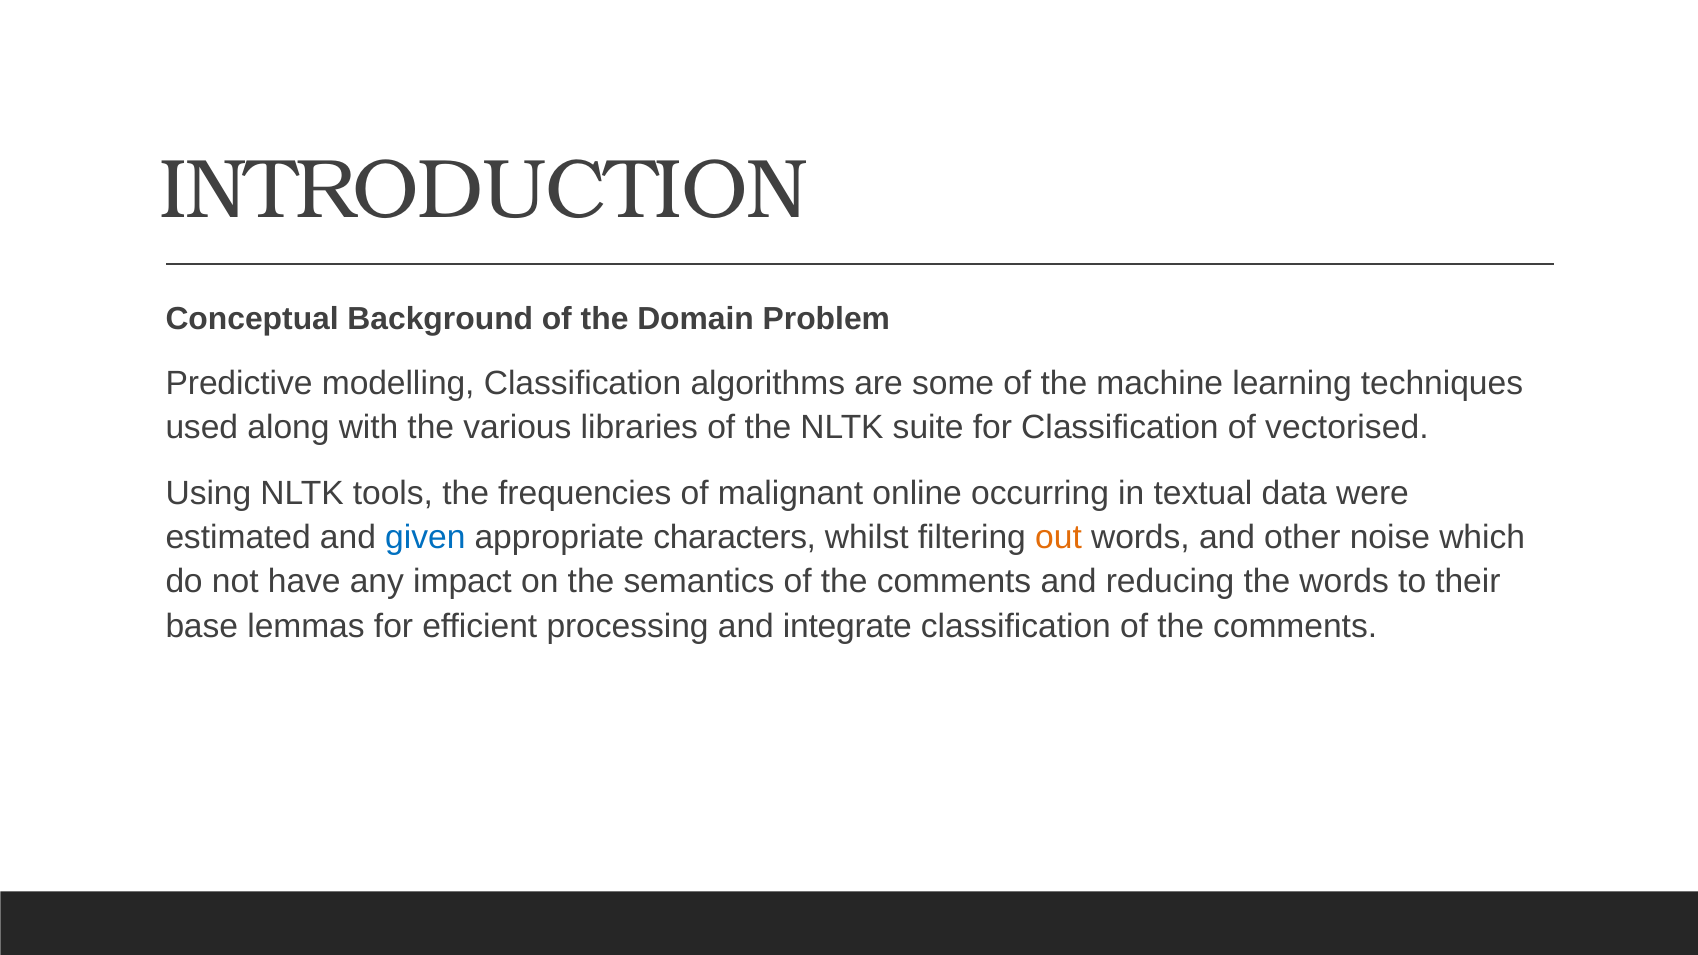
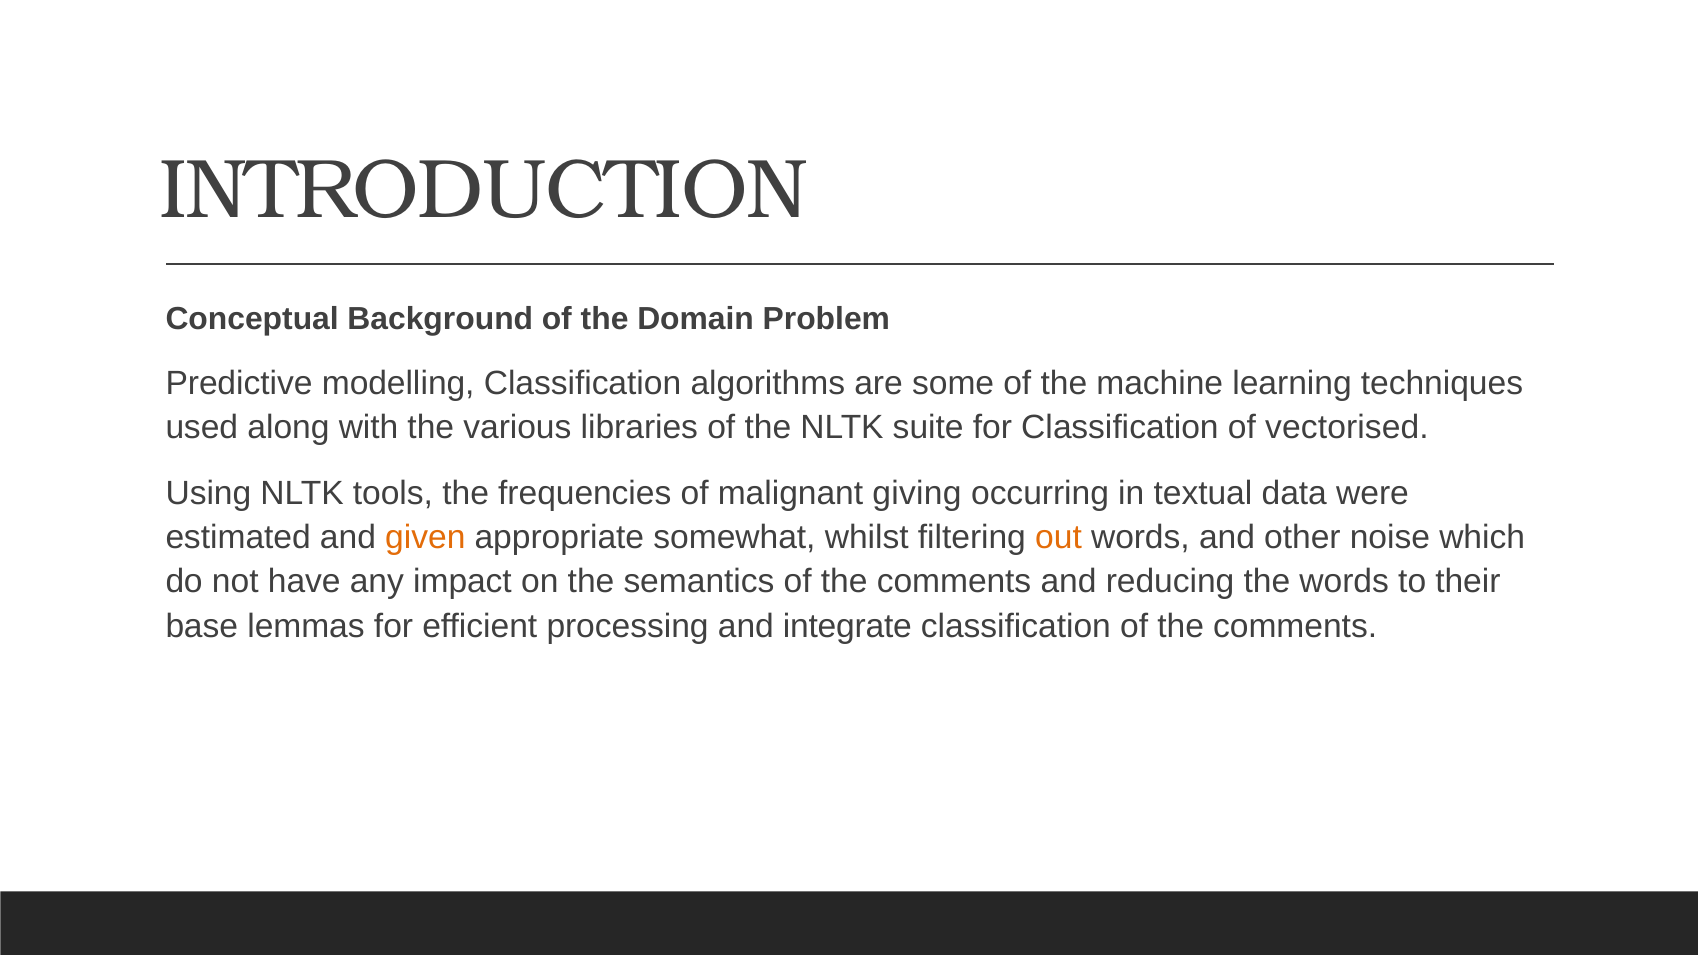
online: online -> giving (917, 493)
given colour: blue -> orange (425, 538)
characters: characters -> somewhat (735, 538)
